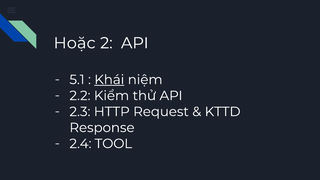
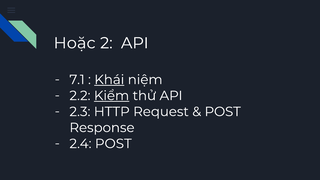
5.1: 5.1 -> 7.1 (77, 80)
Kiểm underline: none -> present (112, 96)
KTTD: KTTD -> POST (223, 112)
2.4 TOOL: TOOL -> POST (113, 144)
